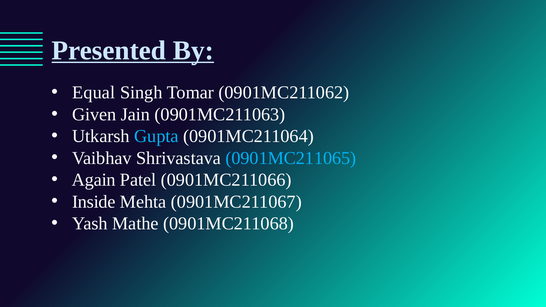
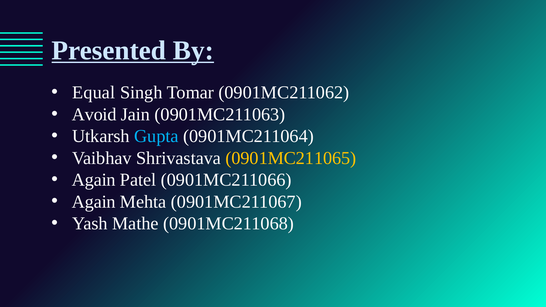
Given: Given -> Avoid (94, 114)
0901MC211065 colour: light blue -> yellow (291, 158)
Inside: Inside -> Again (94, 202)
